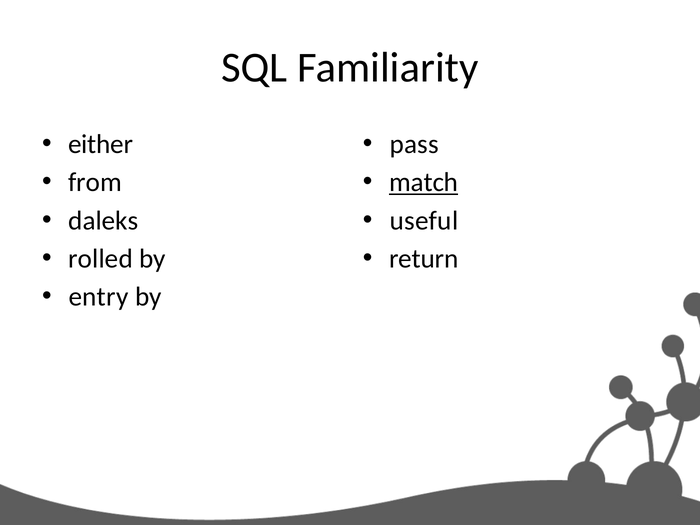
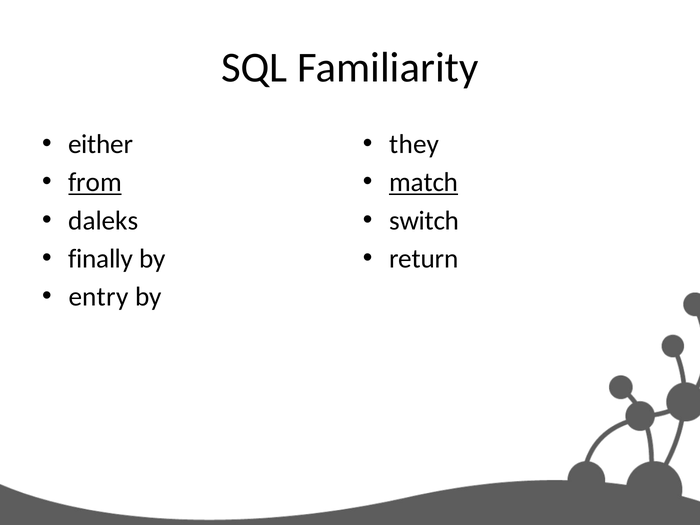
pass: pass -> they (414, 144)
from underline: none -> present (95, 182)
useful: useful -> switch (424, 221)
rolled: rolled -> finally (101, 259)
